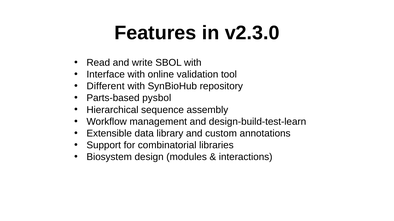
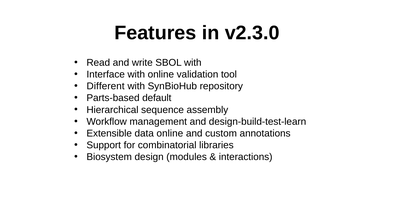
pysbol: pysbol -> default (157, 98)
data library: library -> online (170, 134)
